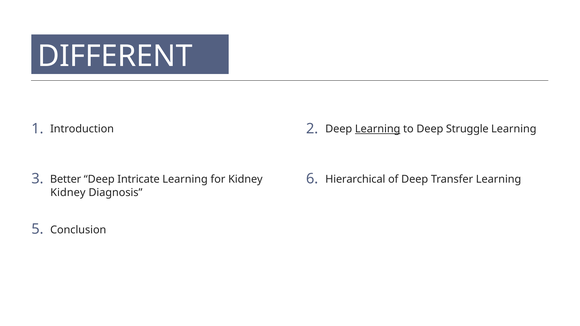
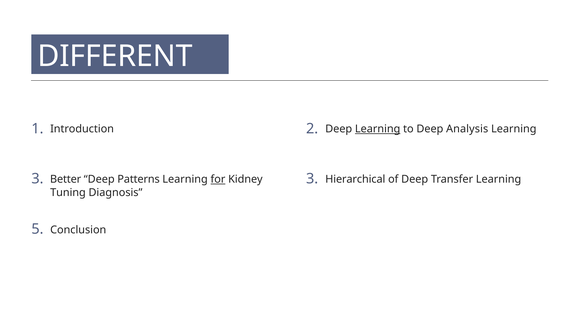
Struggle: Struggle -> Analysis (467, 129)
3 6: 6 -> 3 (312, 179)
Intricate: Intricate -> Patterns (139, 180)
for underline: none -> present (218, 180)
Kidney: Kidney -> Tuning (68, 193)
